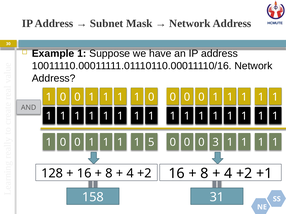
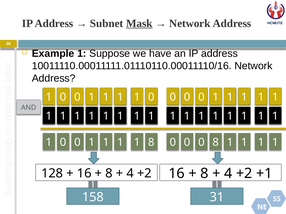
Mask underline: none -> present (139, 23)
1 5: 5 -> 8 (151, 143)
0 3: 3 -> 8 (216, 143)
